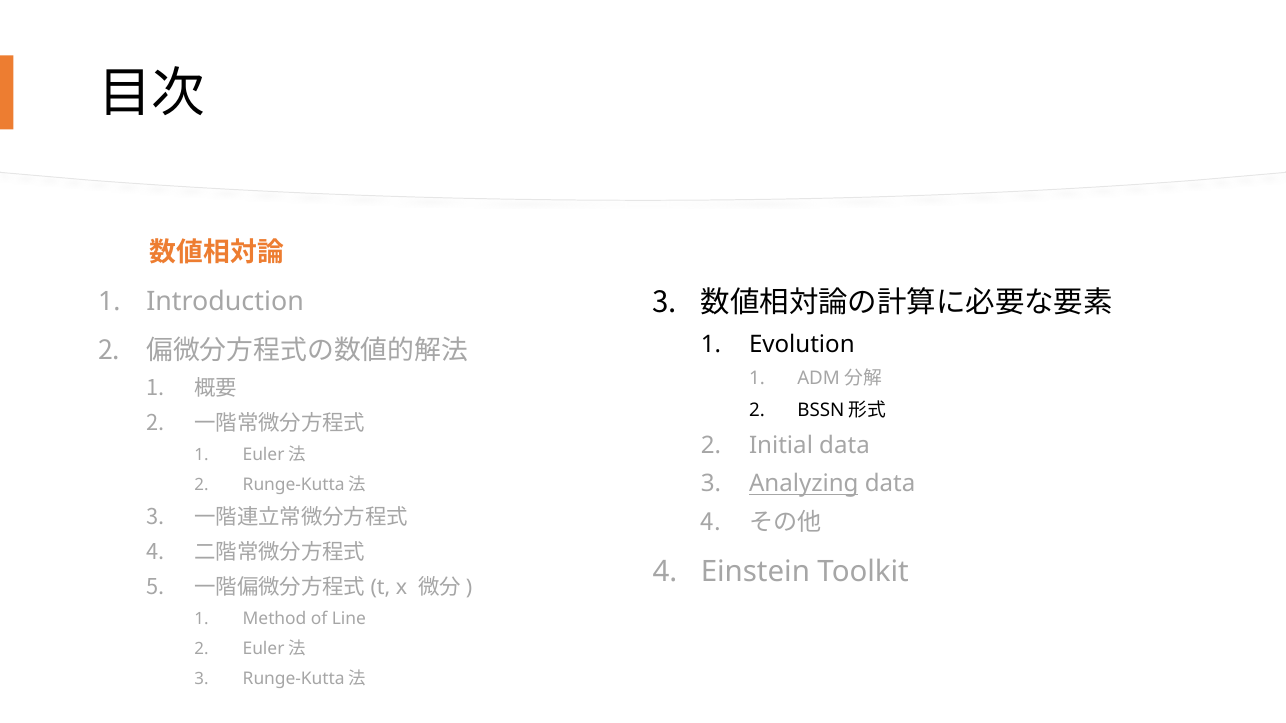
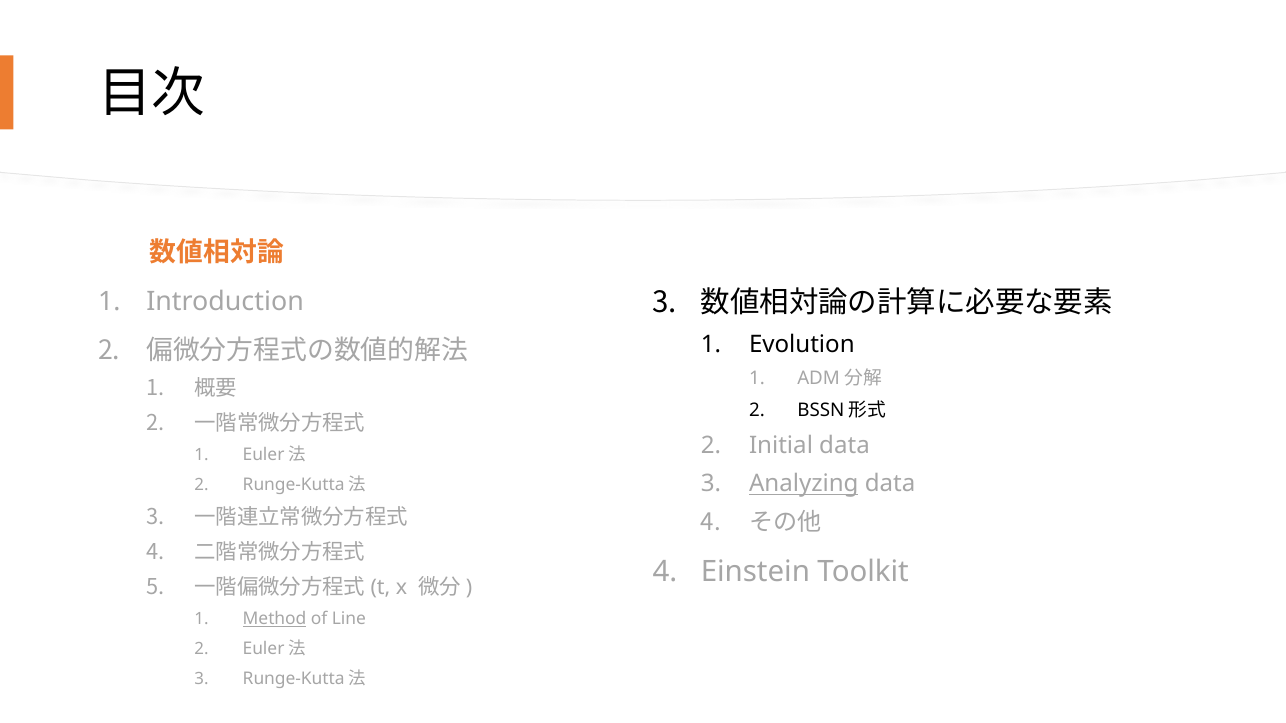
Method underline: none -> present (275, 619)
